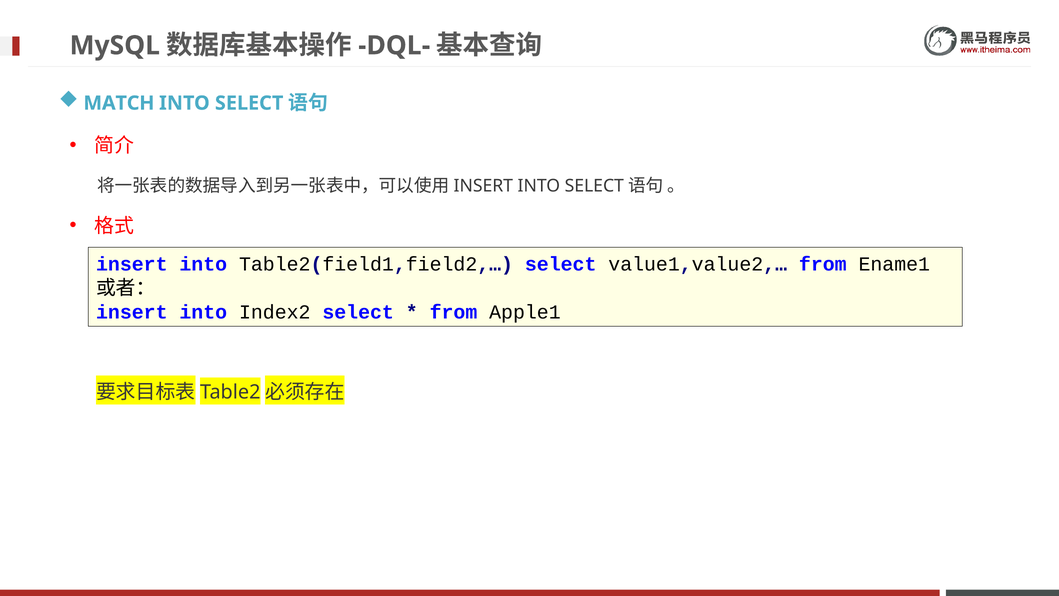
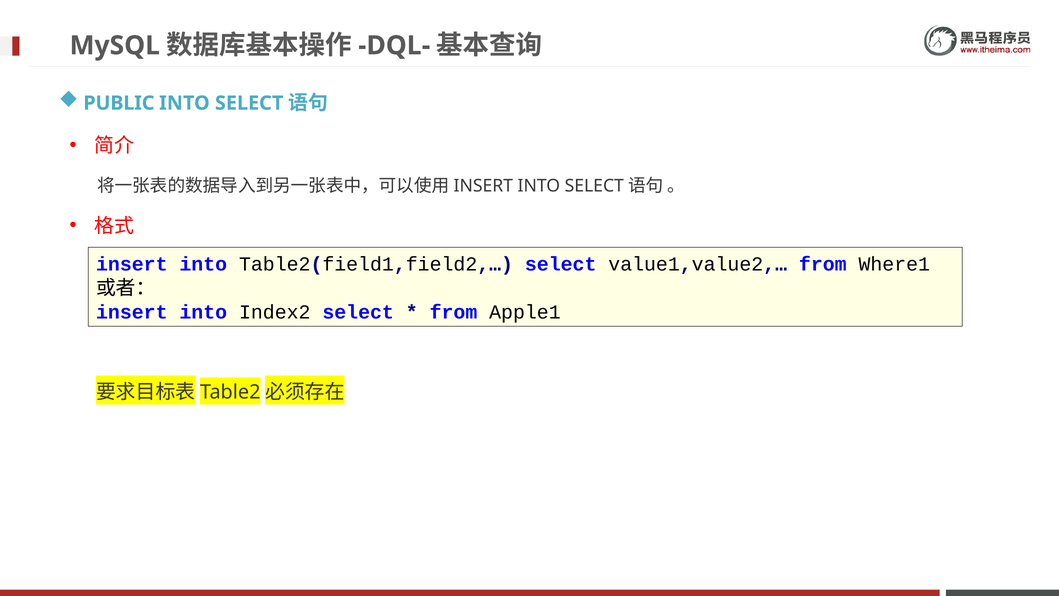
MATCH: MATCH -> PUBLIC (119, 103)
Ename1: Ename1 -> Where1 (894, 264)
